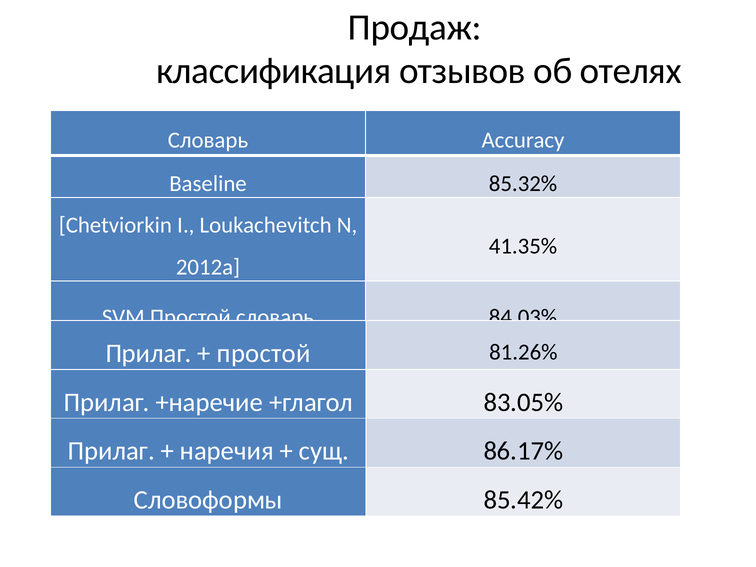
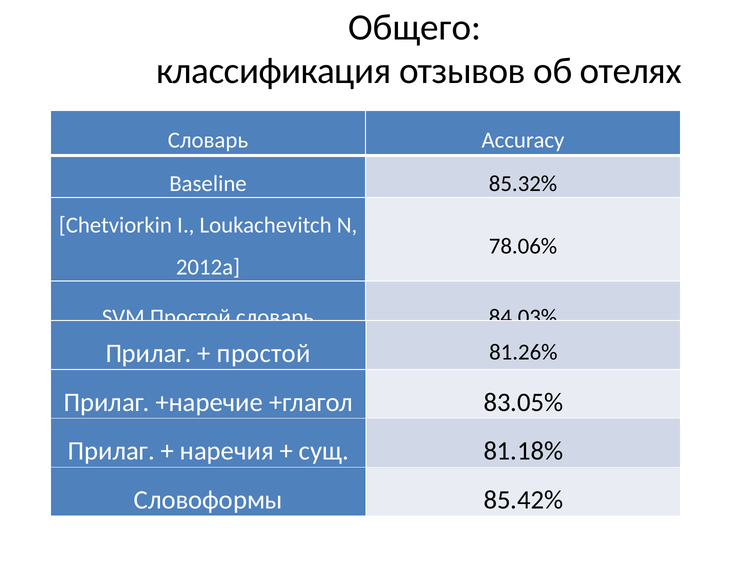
Продаж: Продаж -> Общего (415, 28)
41.35%: 41.35% -> 78.06% (523, 246)
86.17%: 86.17% -> 81.18% (523, 451)
